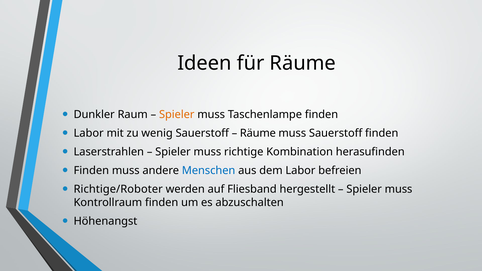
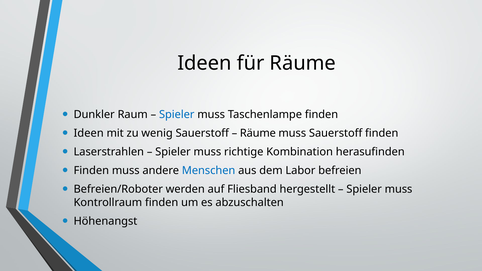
Spieler colour: orange -> blue (177, 115)
Labor: Labor -> Ideen (89, 133)
Richtige/Roboter: Richtige/Roboter -> Befreien/Roboter (118, 189)
